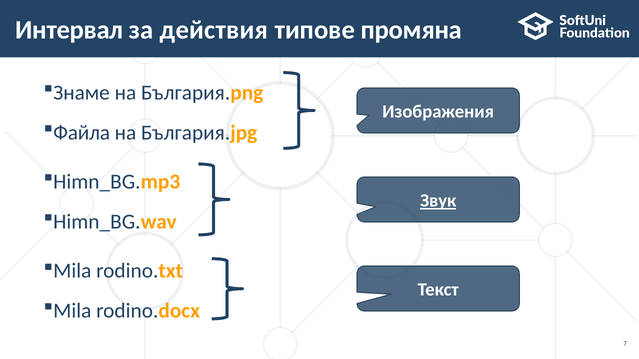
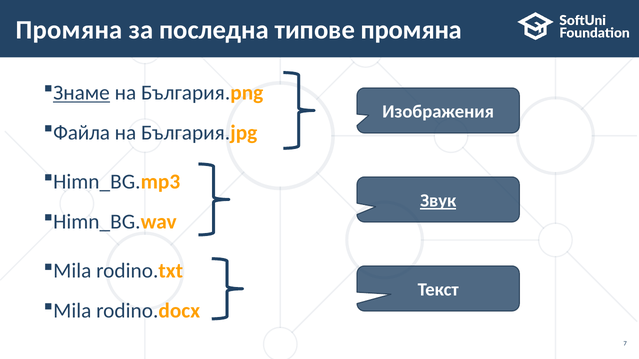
Интервал: Интервал -> Промяна (69, 30)
действия: действия -> последна (214, 30)
Знаме underline: none -> present (82, 93)
